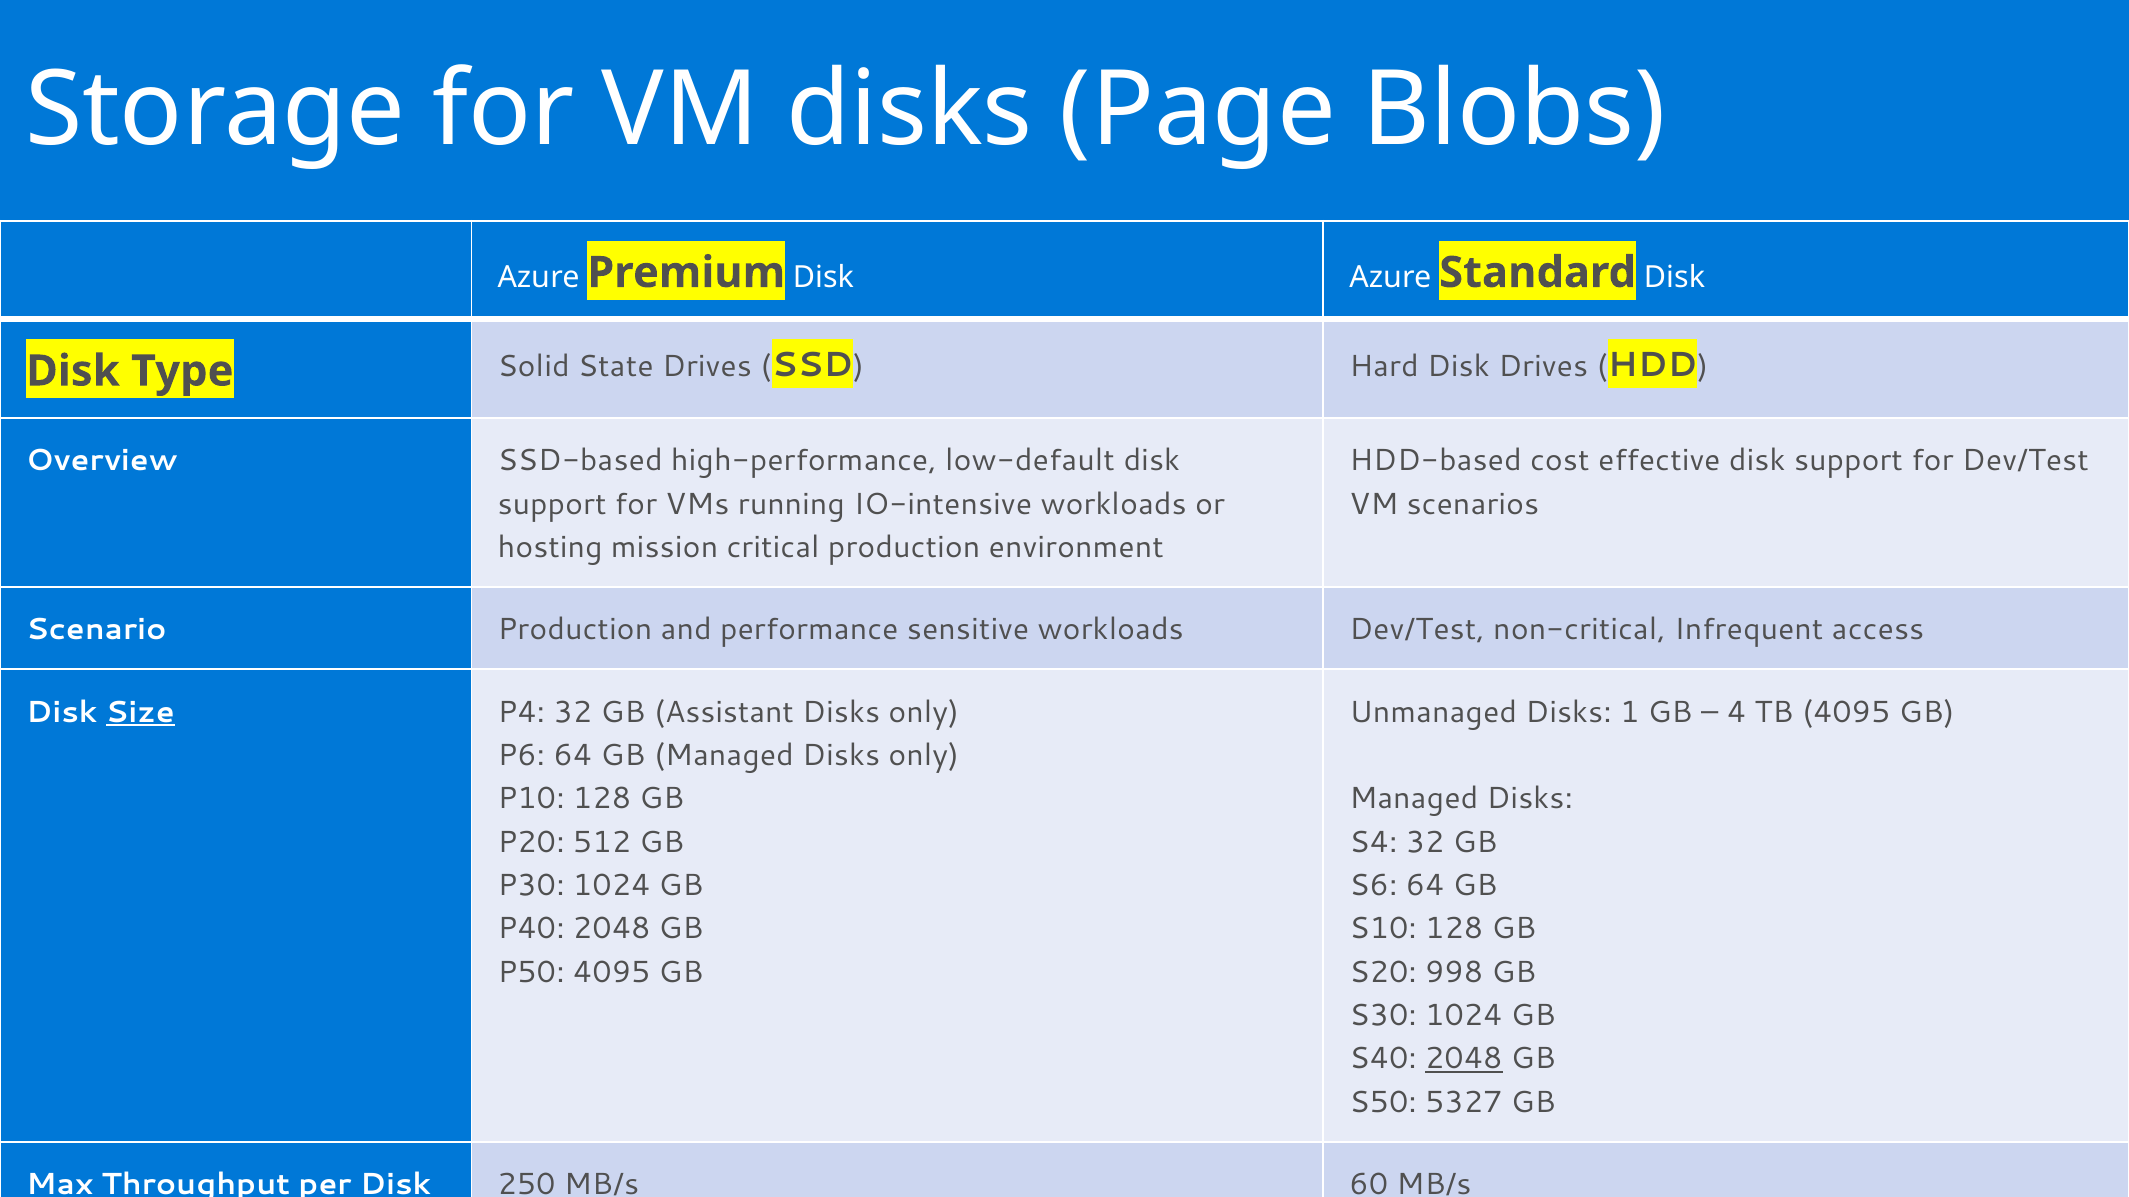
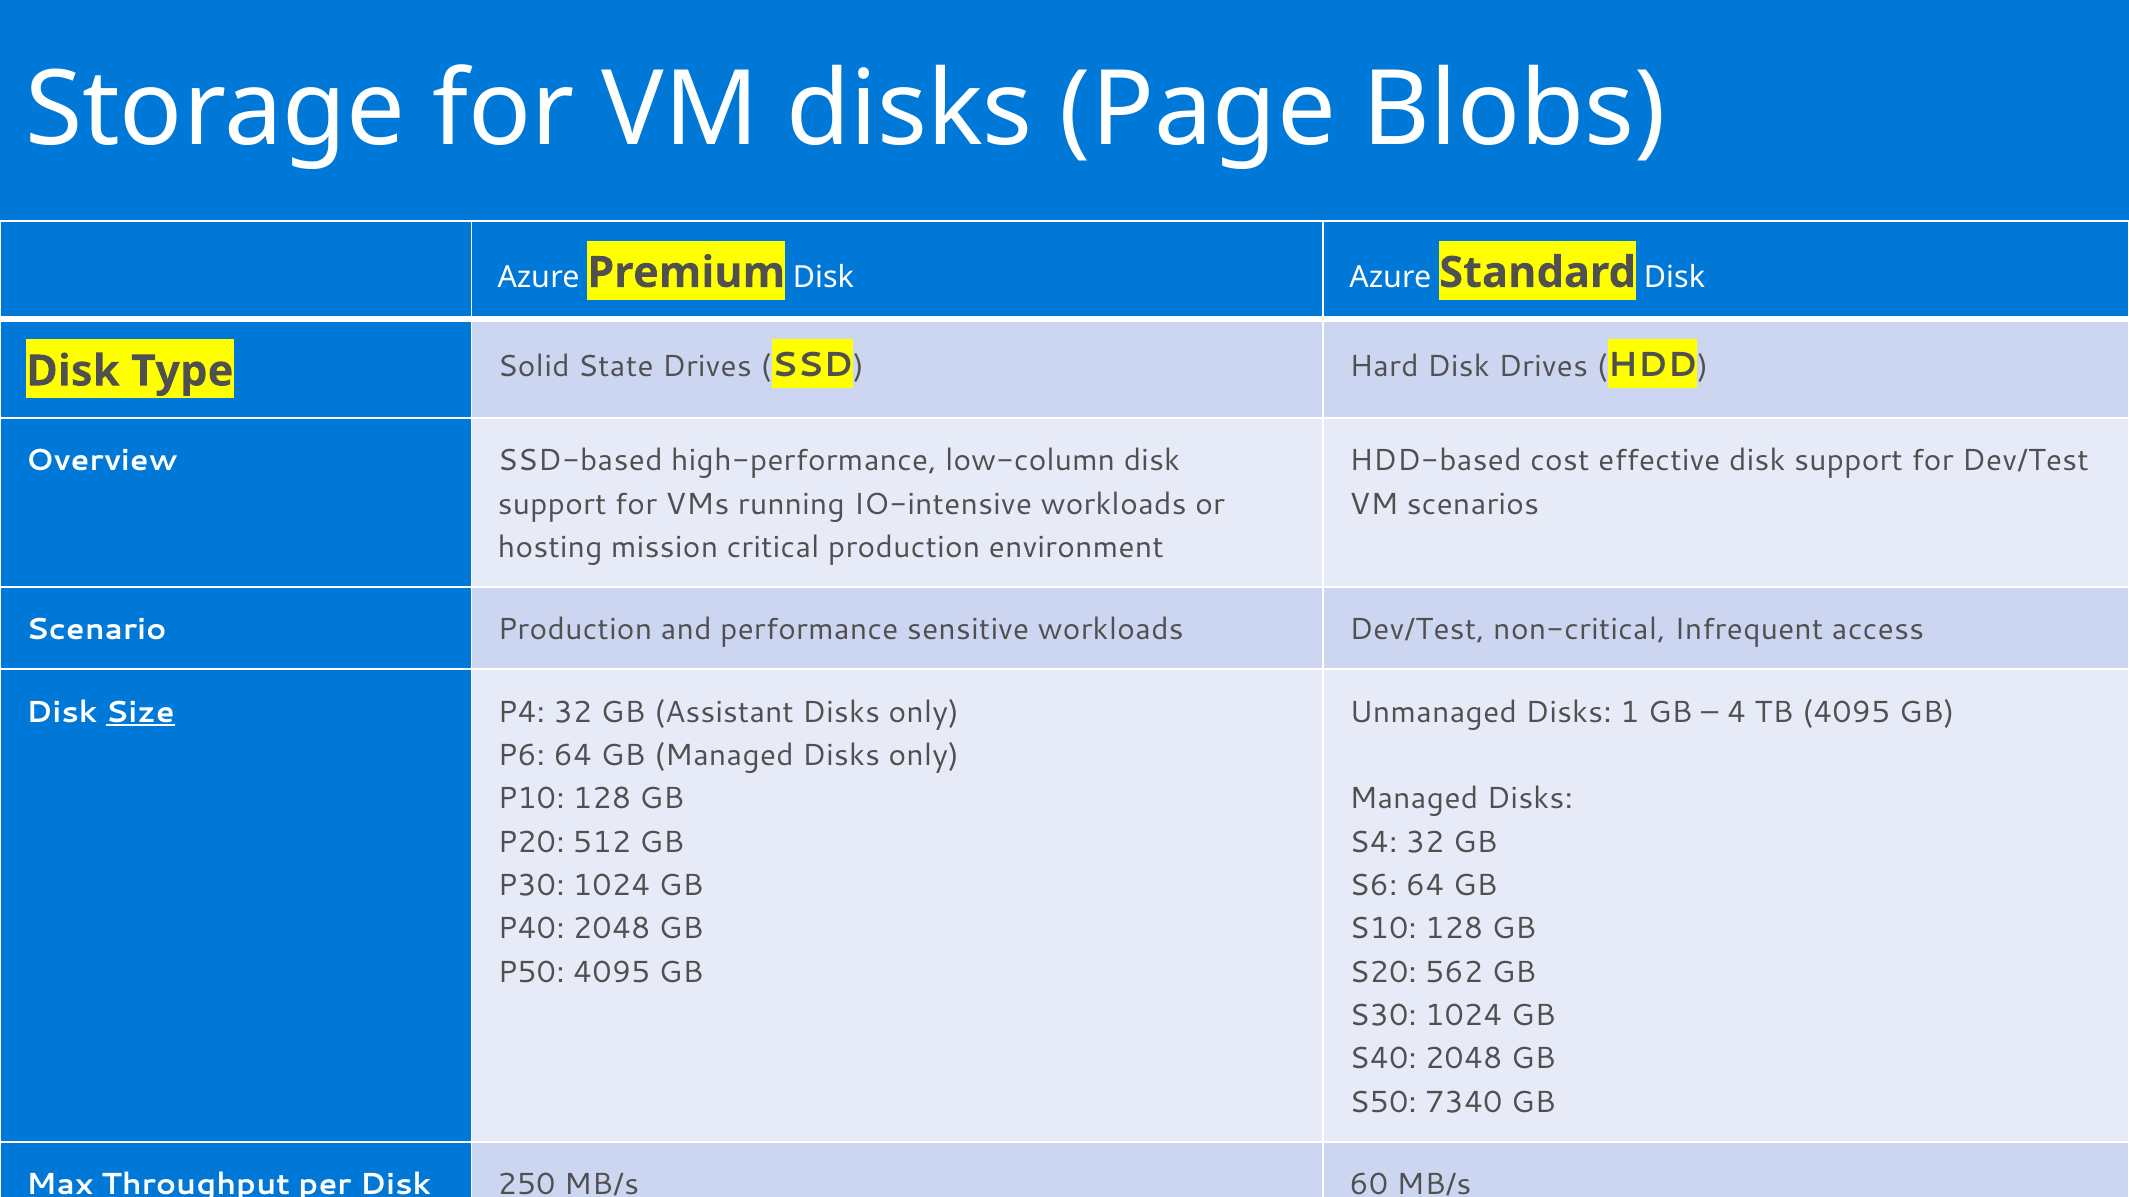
low-default: low-default -> low-column (1030, 461)
998: 998 -> 562 (1454, 972)
2048 underline: present -> none (1464, 1059)
5327: 5327 -> 7340 (1464, 1102)
